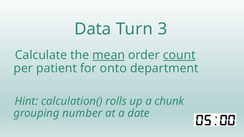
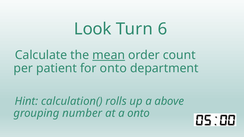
Data: Data -> Look (93, 29)
3: 3 -> 6 (162, 29)
count underline: present -> none (179, 55)
chunk: chunk -> above (169, 101)
a date: date -> onto (139, 113)
